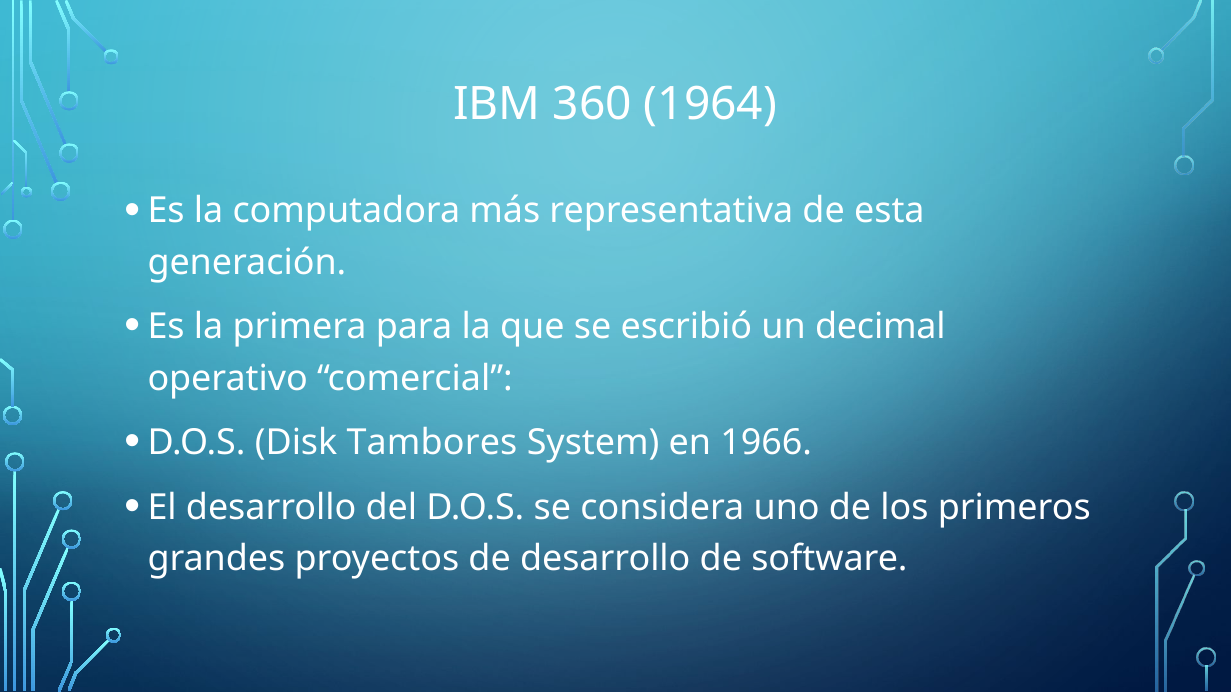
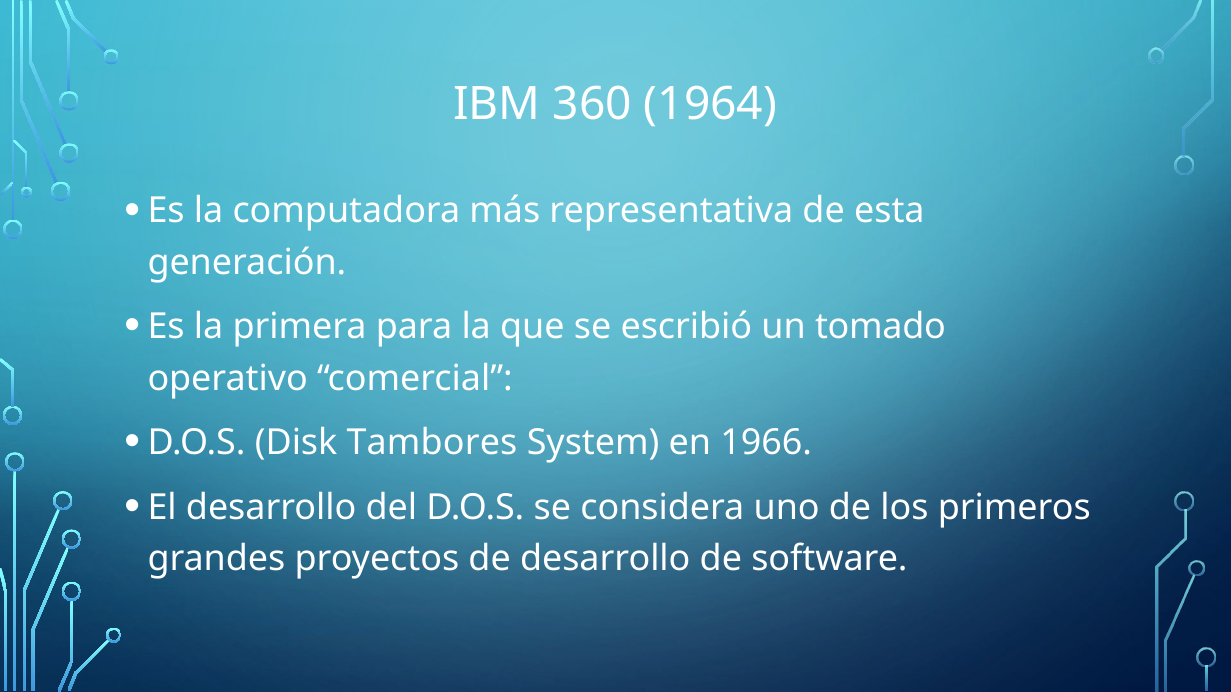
decimal: decimal -> tomado (880, 327)
